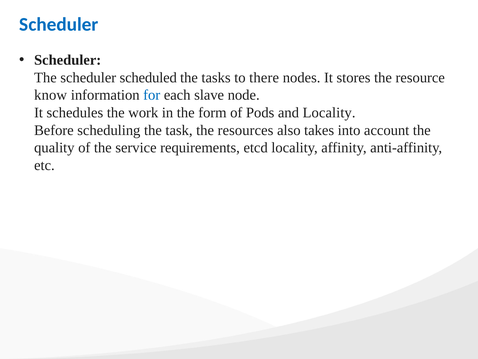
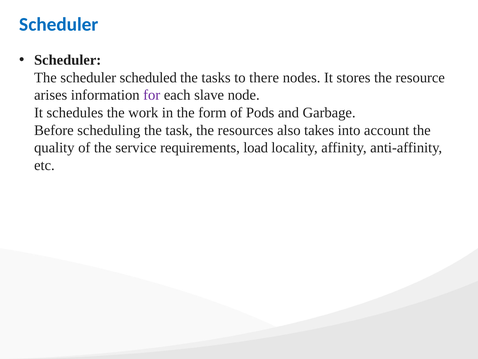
know: know -> arises (51, 95)
for colour: blue -> purple (152, 95)
and Locality: Locality -> Garbage (329, 112)
etcd: etcd -> load (256, 148)
